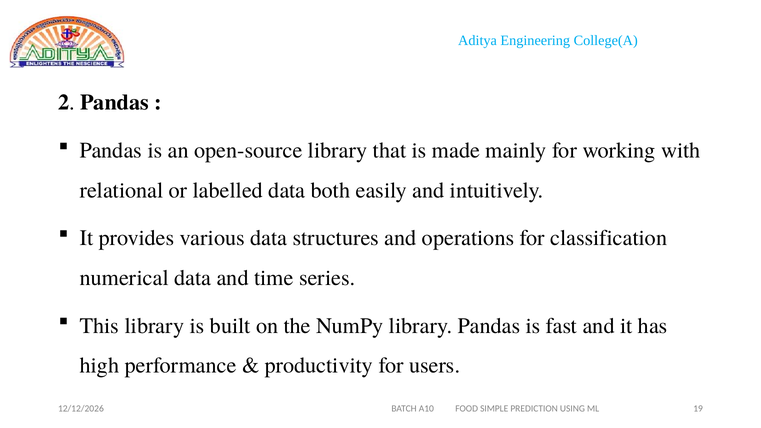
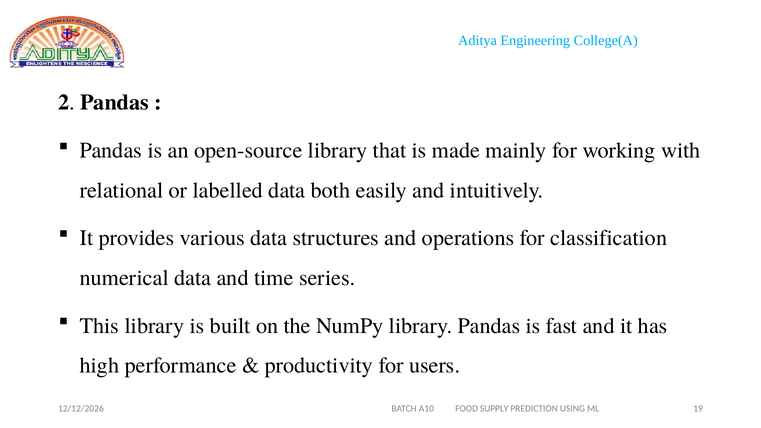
SIMPLE: SIMPLE -> SUPPLY (494, 409)
